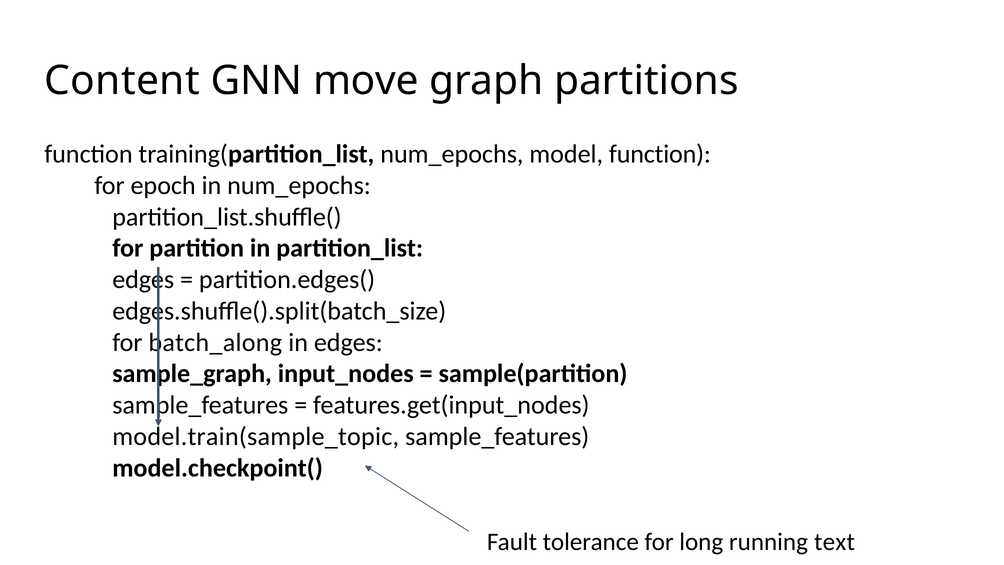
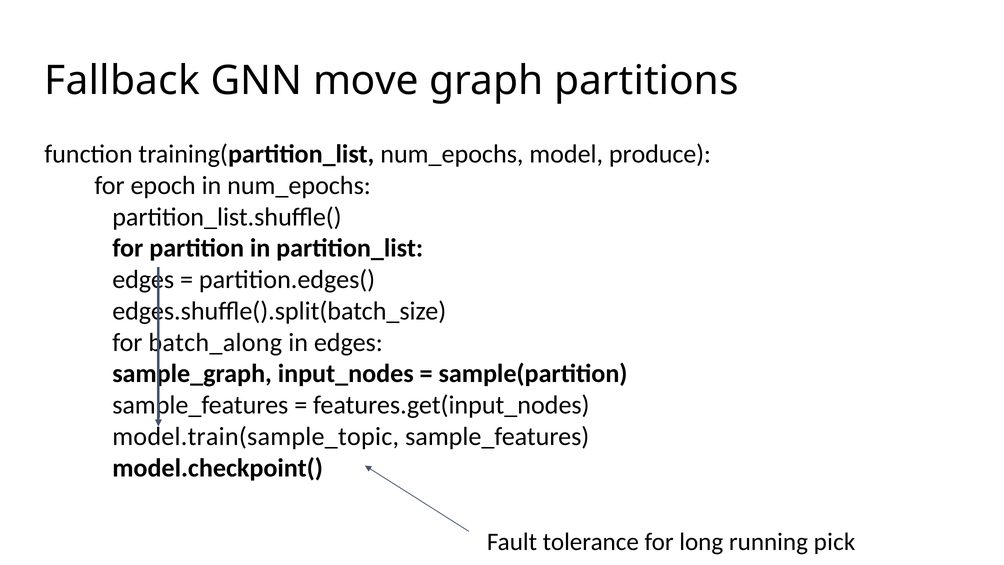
Content: Content -> Fallback (122, 81)
model function: function -> produce (660, 154)
text: text -> pick (835, 542)
